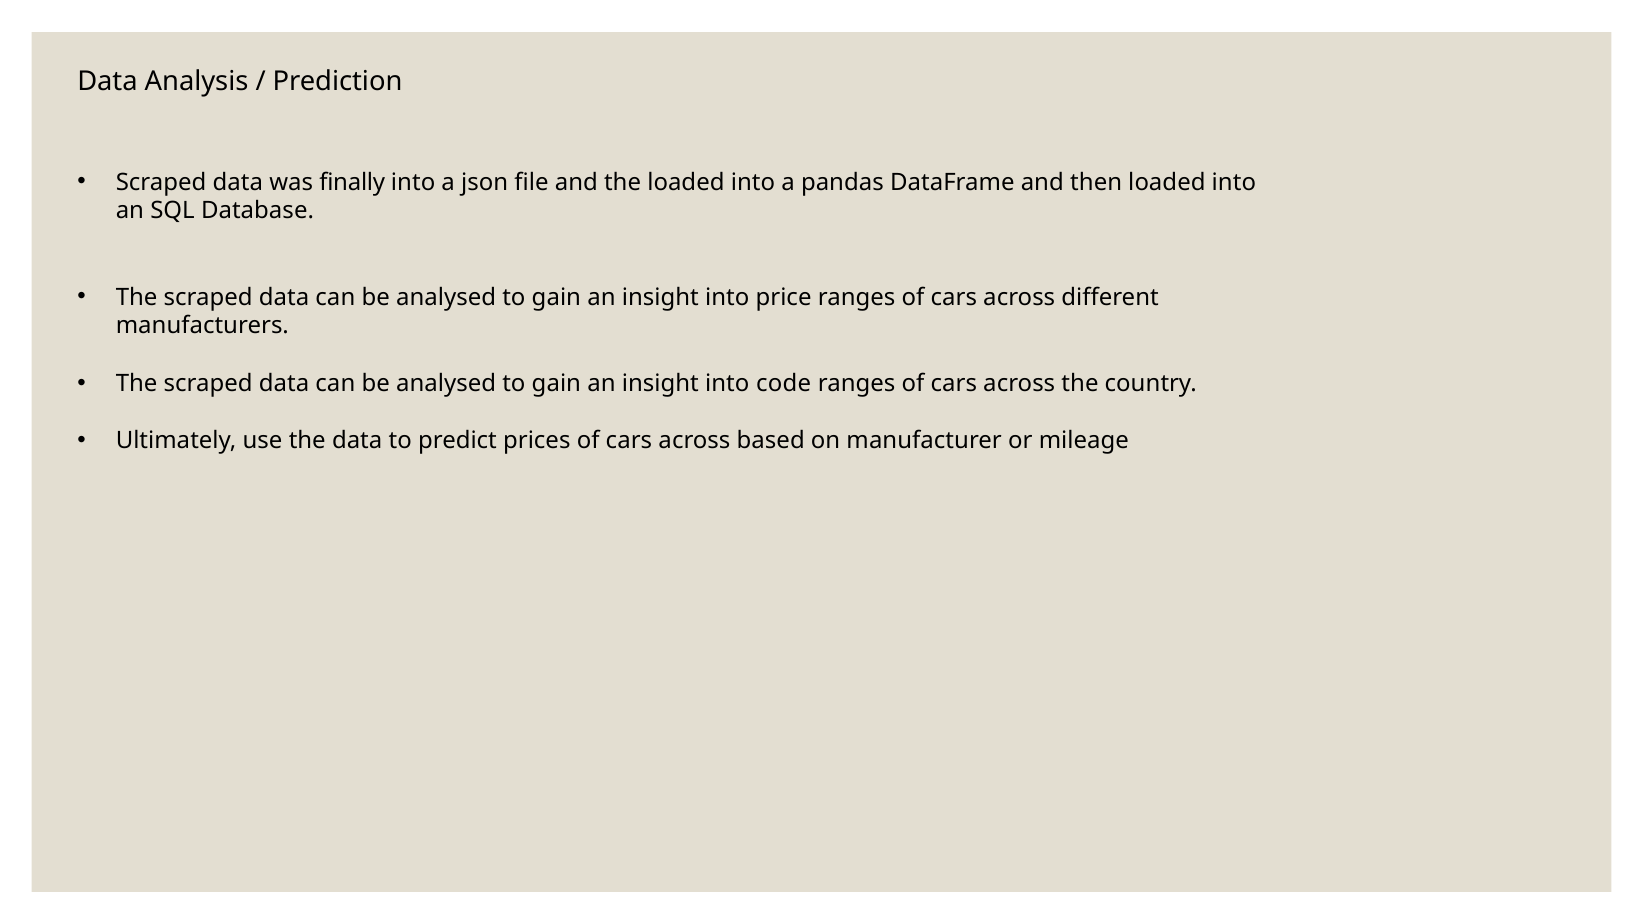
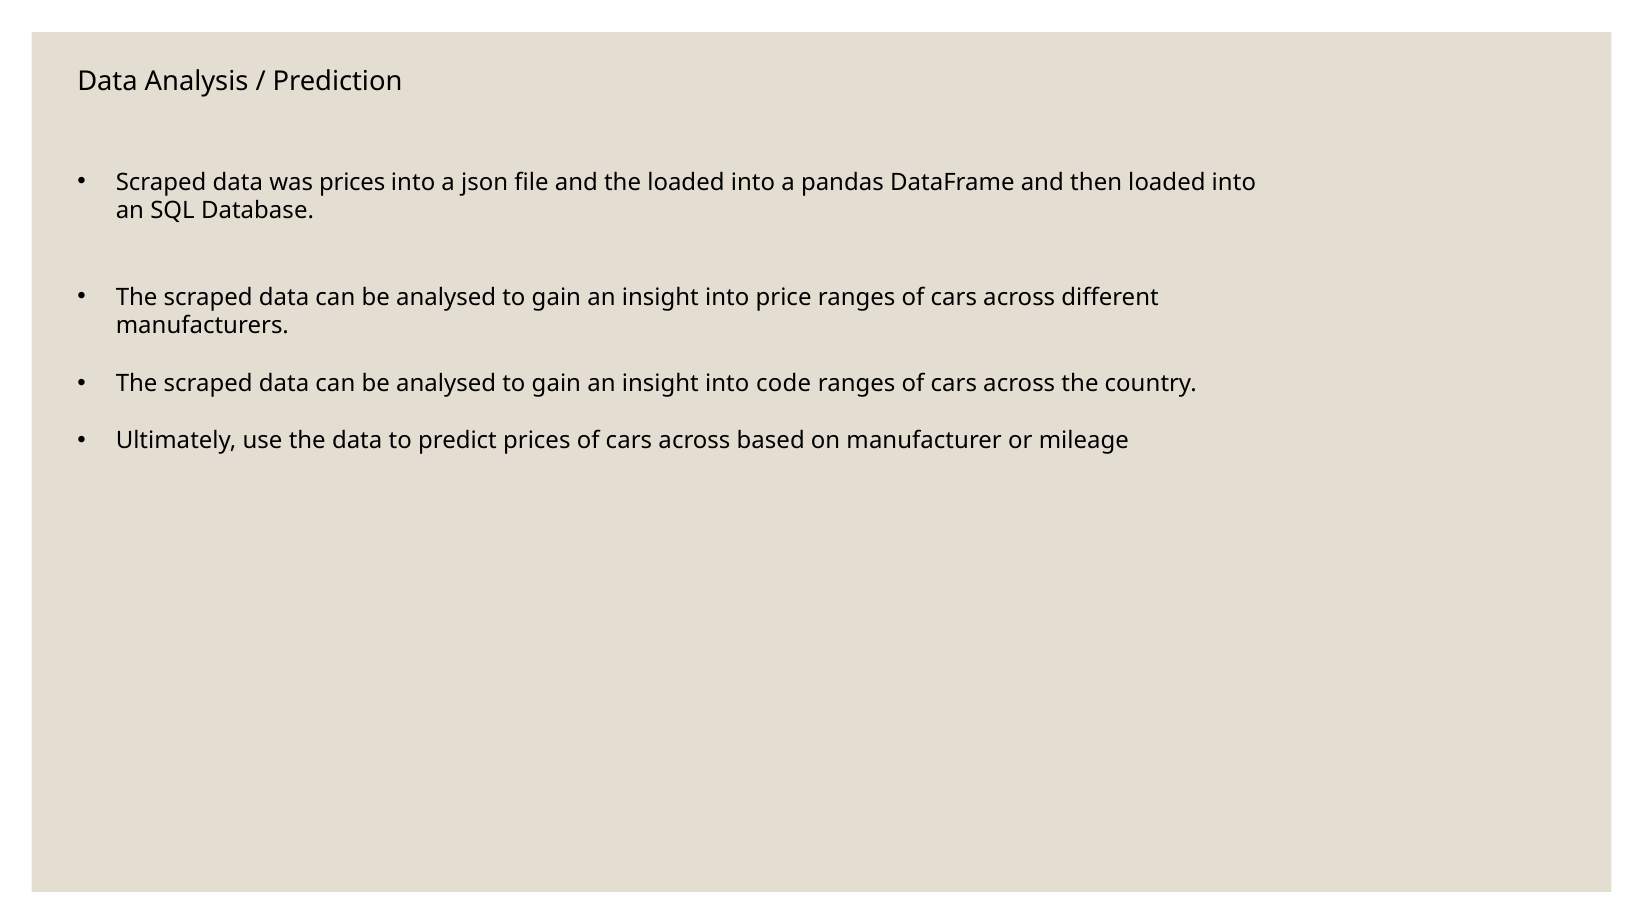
was finally: finally -> prices (352, 182)
